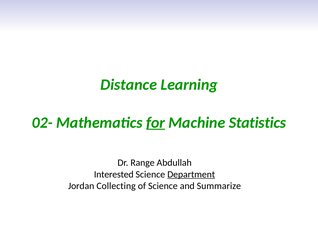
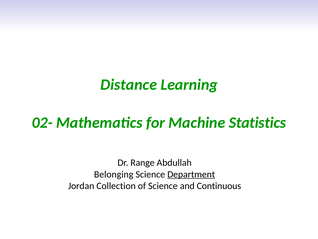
for underline: present -> none (156, 122)
Interested: Interested -> Belonging (114, 174)
Collecting: Collecting -> Collection (116, 186)
Summarize: Summarize -> Continuous (219, 186)
